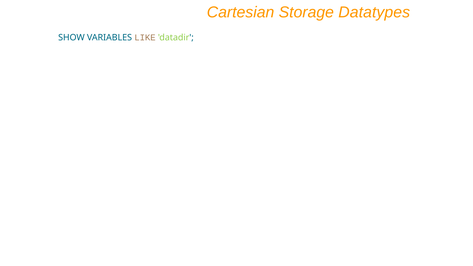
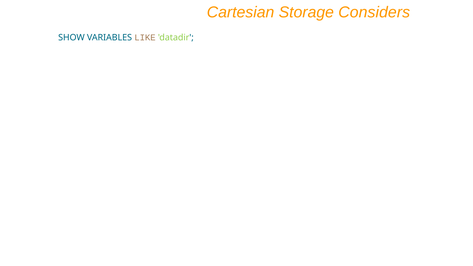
Datatypes: Datatypes -> Considers (374, 12)
